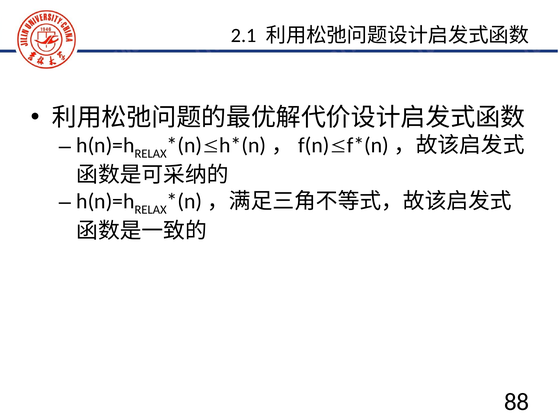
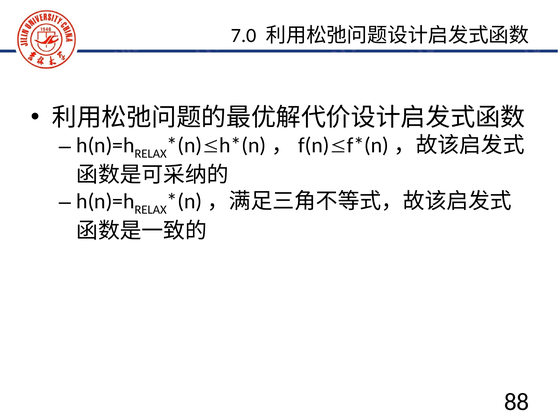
2.1: 2.1 -> 7.0 (244, 35)
